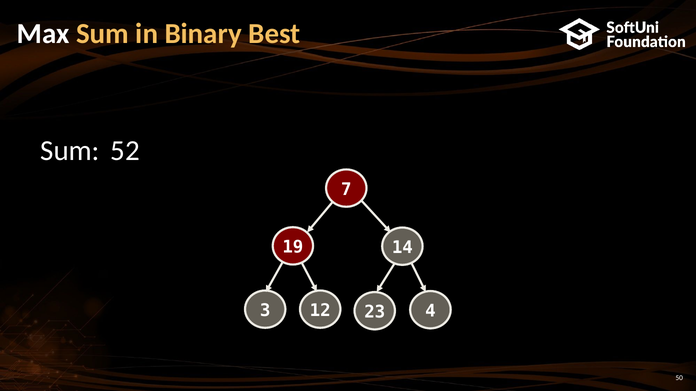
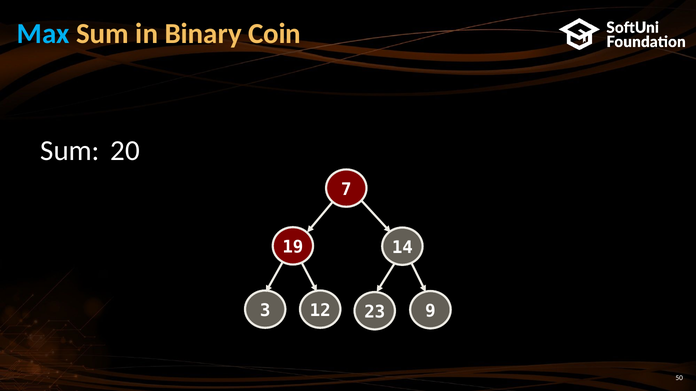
Max colour: white -> light blue (43, 34)
Best: Best -> Coin (275, 34)
52: 52 -> 20 (125, 151)
4: 4 -> 9 (430, 311)
